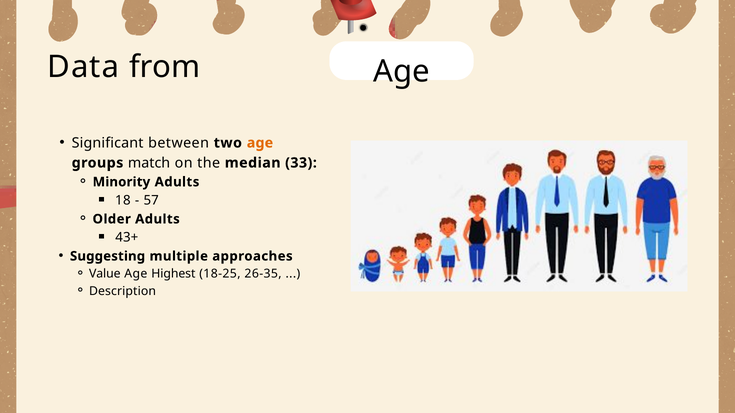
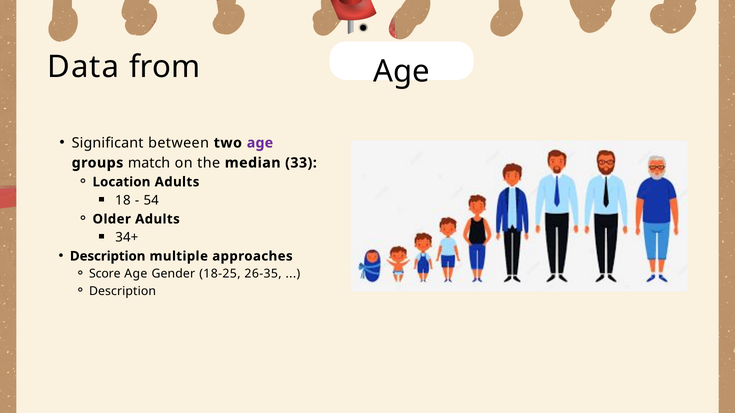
age colour: orange -> purple (260, 143)
Minority: Minority -> Location (121, 182)
57: 57 -> 54 (151, 201)
43+: 43+ -> 34+ (127, 238)
Suggesting: Suggesting -> Description (108, 256)
Value: Value -> Score (105, 274)
Highest: Highest -> Gender (173, 274)
